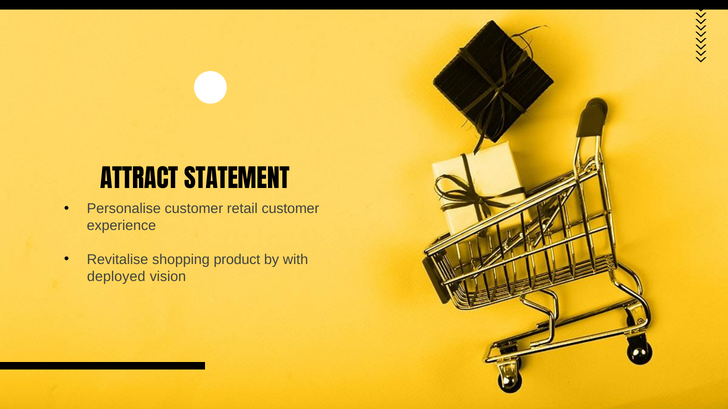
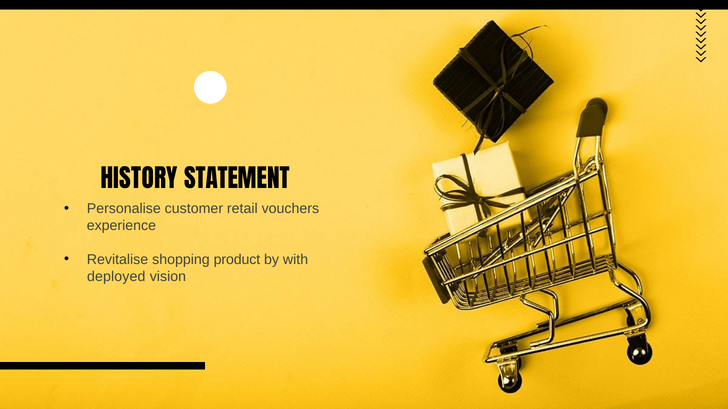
ATTRACT: ATTRACT -> HISTORY (139, 180)
retail customer: customer -> vouchers (290, 209)
